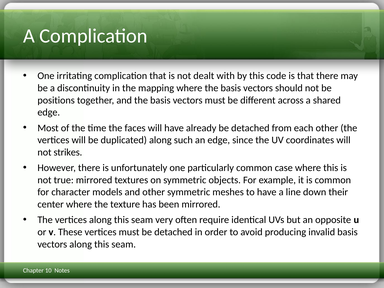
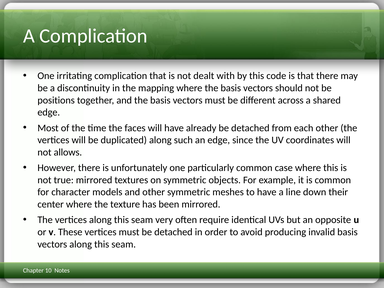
strikes: strikes -> allows (68, 152)
